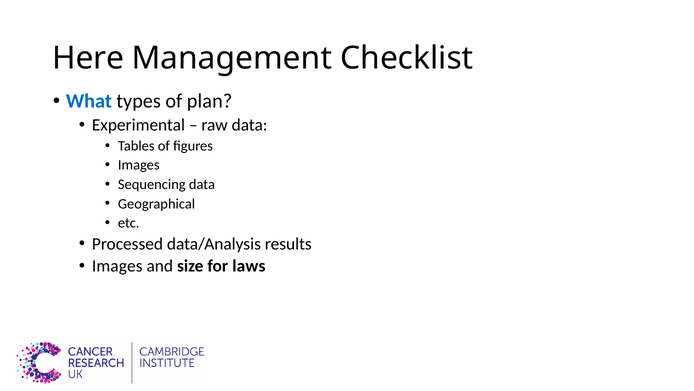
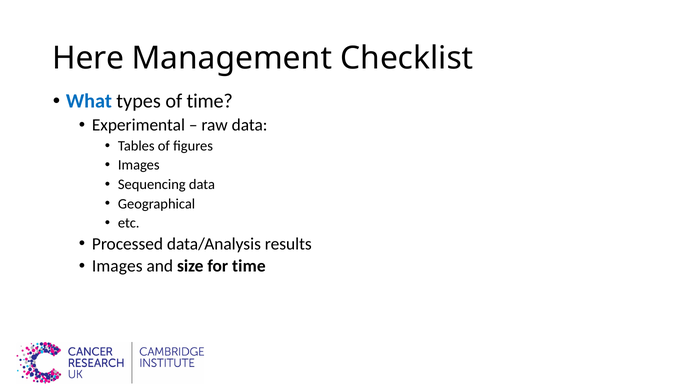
of plan: plan -> time (210, 101)
for laws: laws -> time (249, 266)
